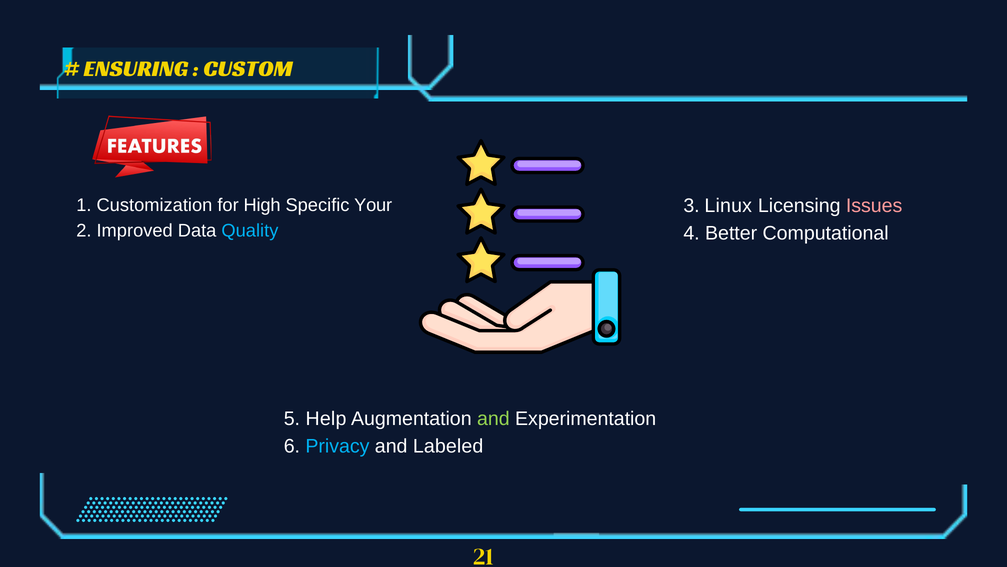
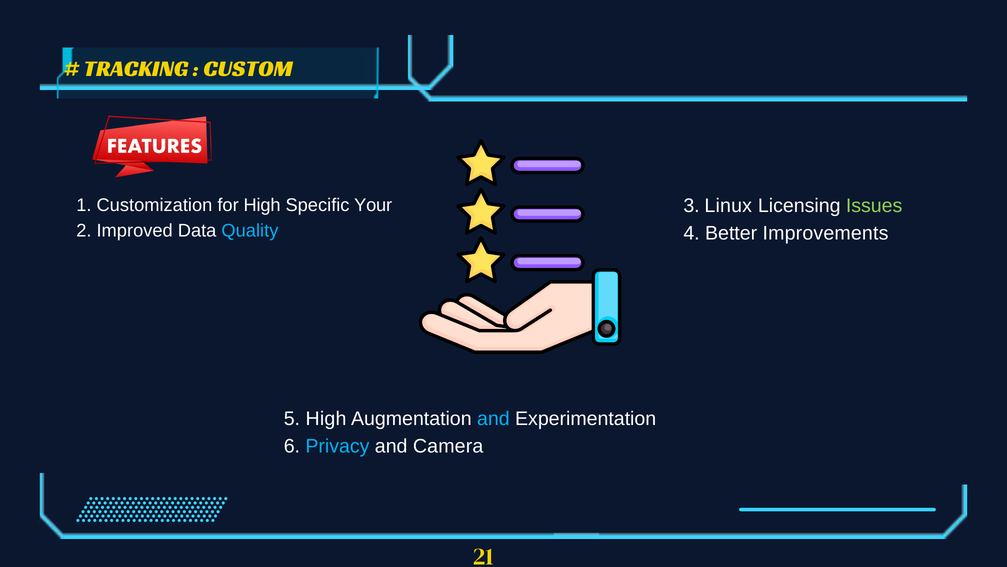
ENSURING: ENSURING -> TRACKING (136, 69)
Issues colour: pink -> light green (874, 206)
Computational: Computational -> Improvements (826, 233)
5 Help: Help -> High (326, 418)
and colour: light green -> light blue (493, 418)
Labeled: Labeled -> Camera (448, 446)
